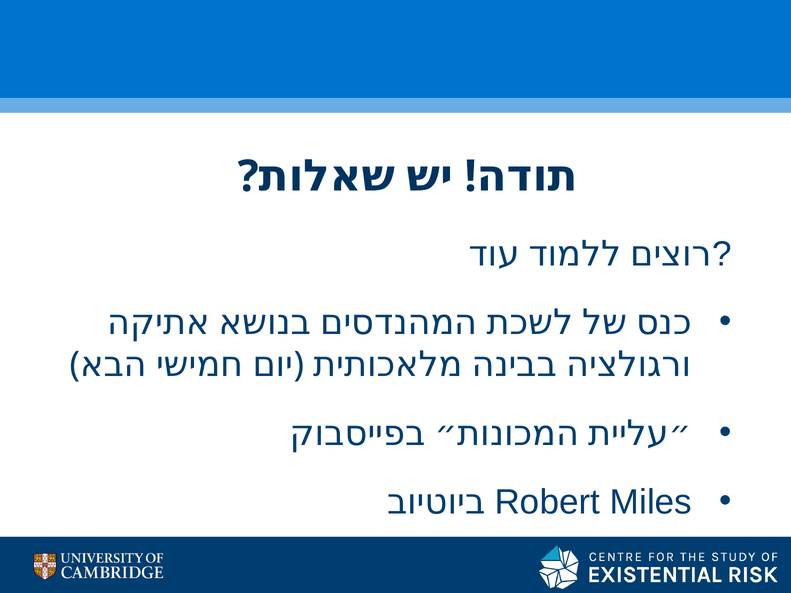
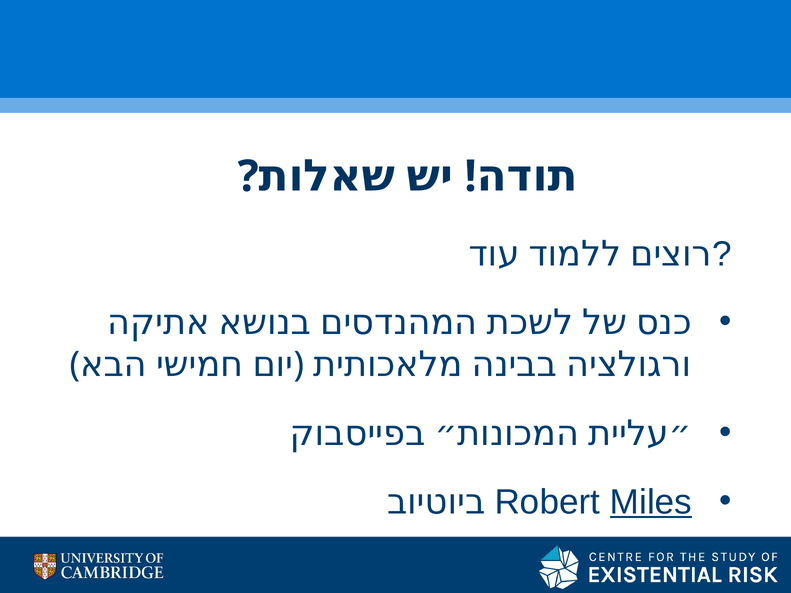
Miles underline: none -> present (651, 502)
